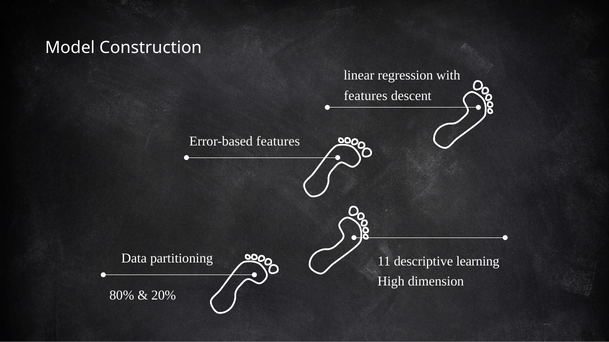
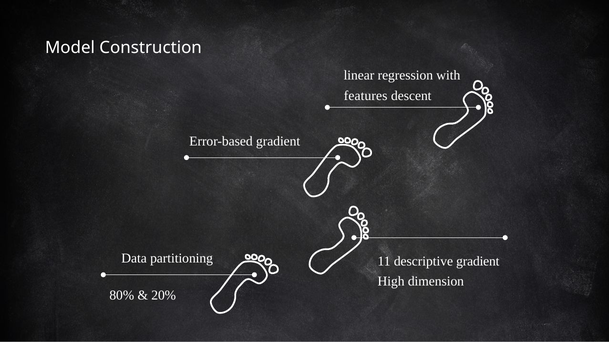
Error-based features: features -> gradient (278, 141)
descriptive learning: learning -> gradient (478, 262)
